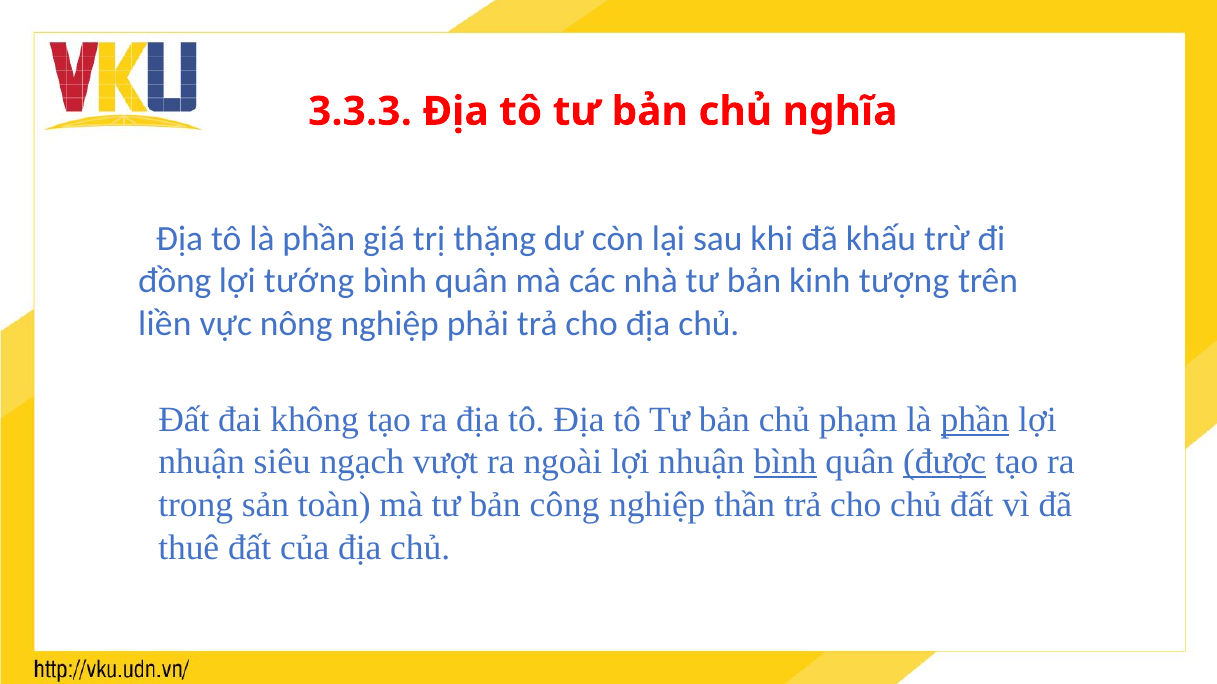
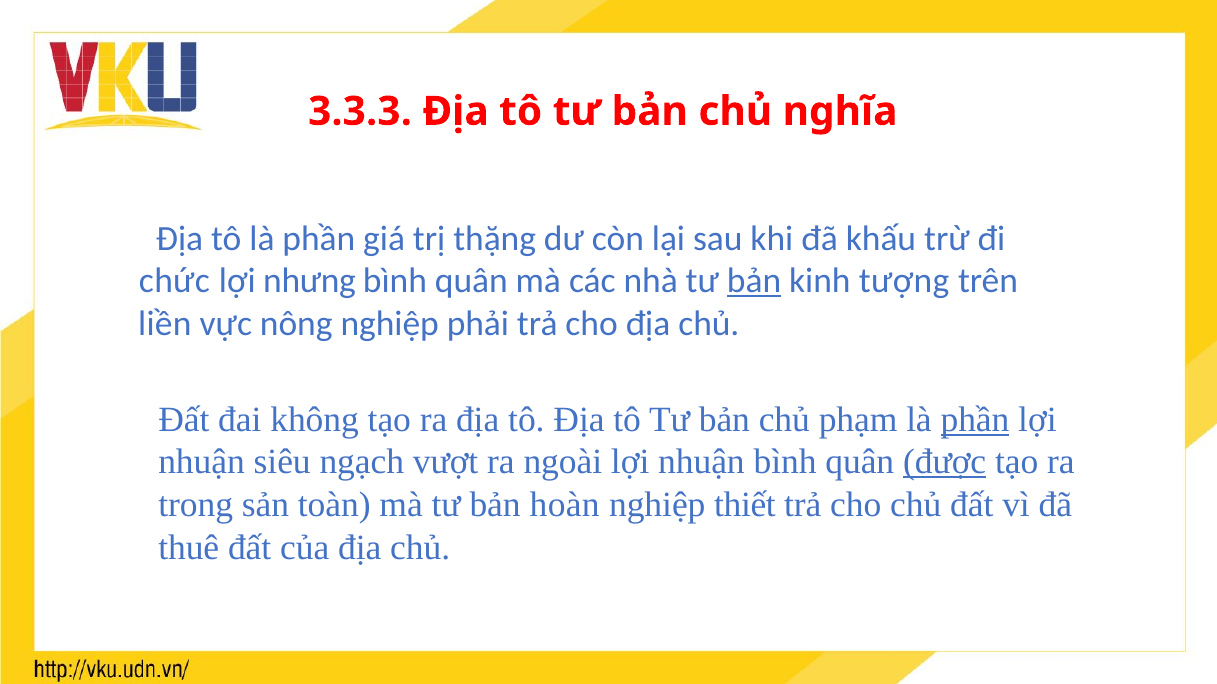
đồng: đồng -> chức (174, 281)
tướng: tướng -> nhưng (310, 281)
bản underline: none -> present (754, 281)
bình underline: present -> none (785, 463)
công: công -> hoàn (565, 505)
thần: thần -> thiết (745, 505)
